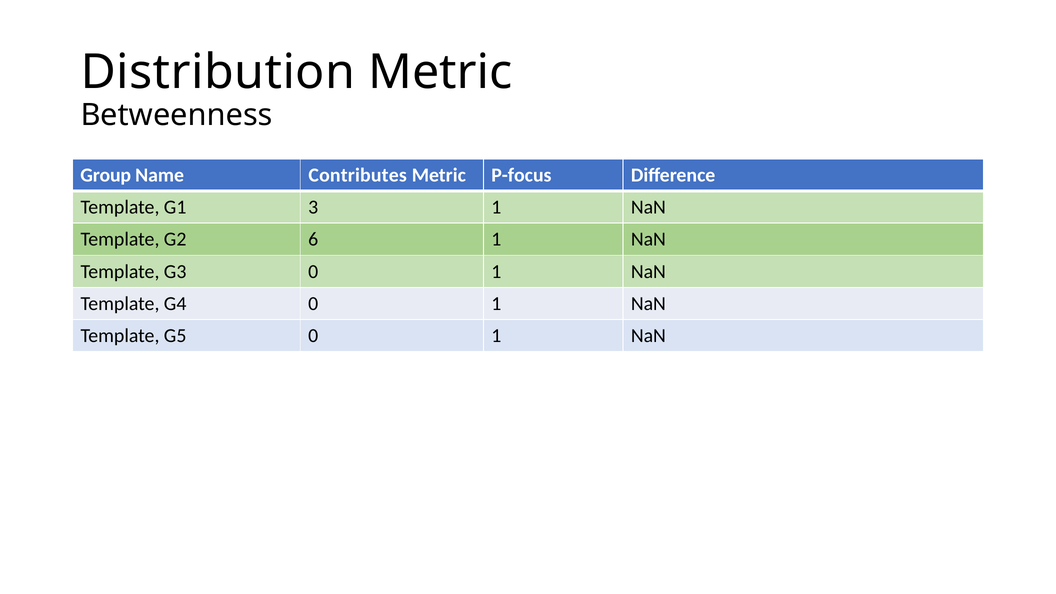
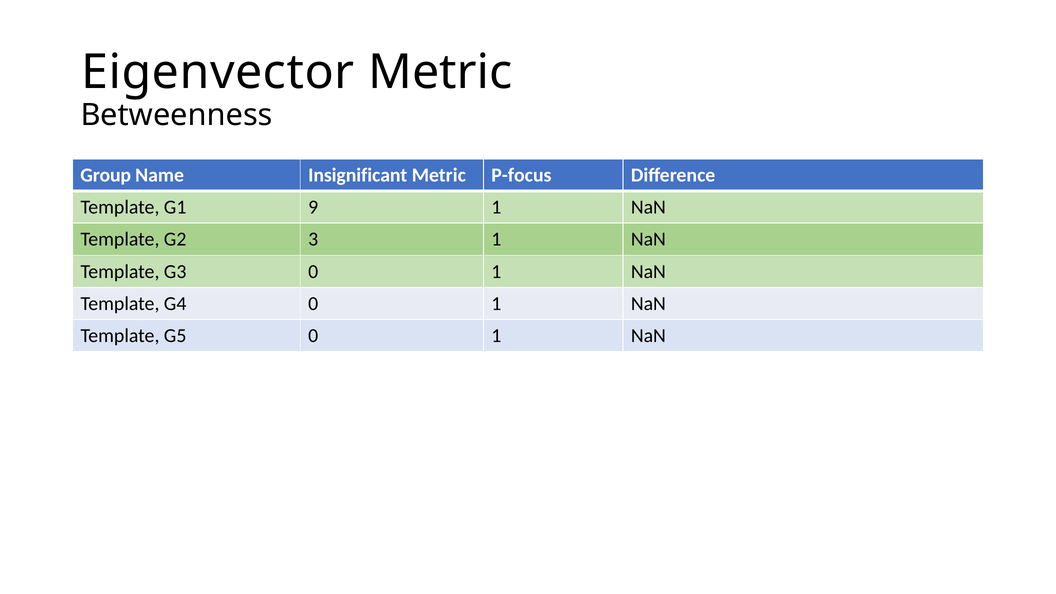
Distribution: Distribution -> Eigenvector (218, 72)
Contributes: Contributes -> Insignificant (358, 175)
3: 3 -> 9 (313, 207)
6: 6 -> 3 (313, 239)
